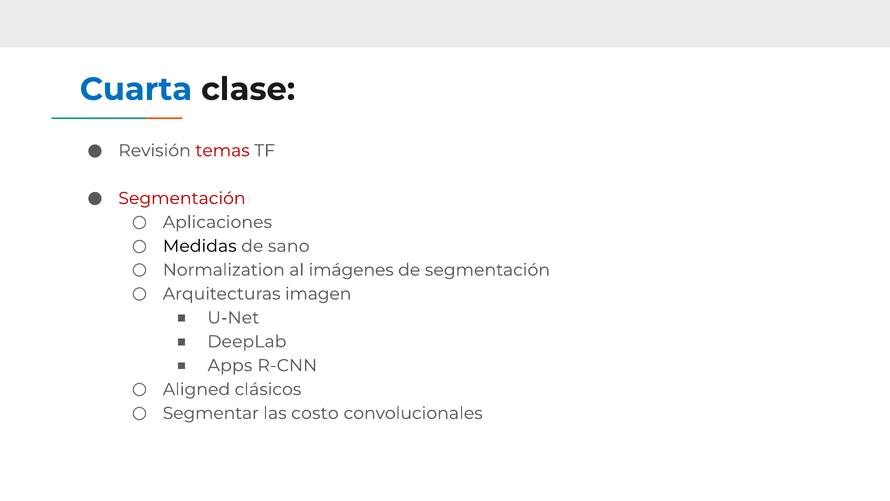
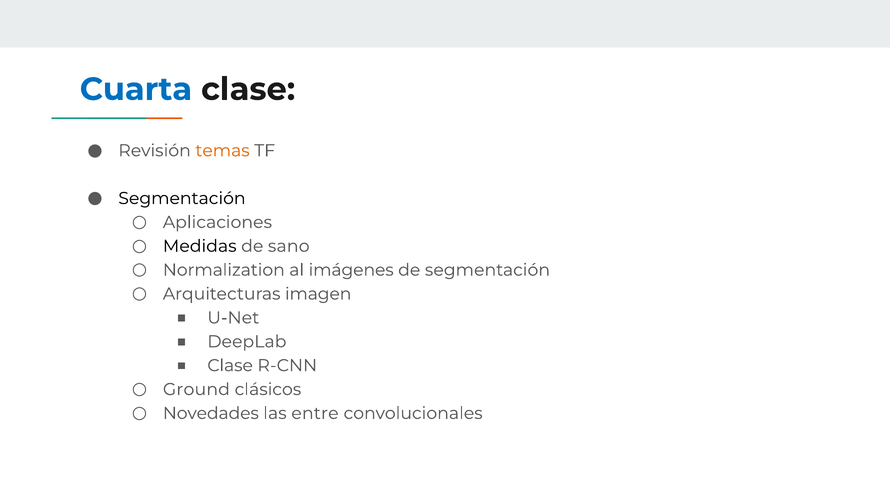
temas colour: red -> orange (223, 150)
Segmentación colour: red -> black (182, 198)
Apps: Apps -> Clase (230, 365)
Aligned: Aligned -> Ground (196, 389)
Segmentar: Segmentar -> Novedades (211, 413)
costo: costo -> entre (315, 413)
